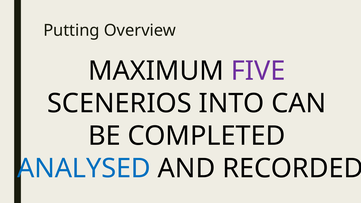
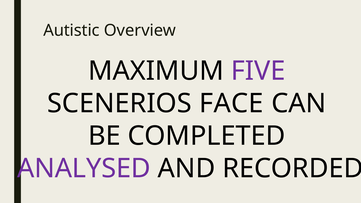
Putting: Putting -> Autistic (71, 30)
INTO: INTO -> FACE (231, 103)
ANALYSED colour: blue -> purple (84, 168)
